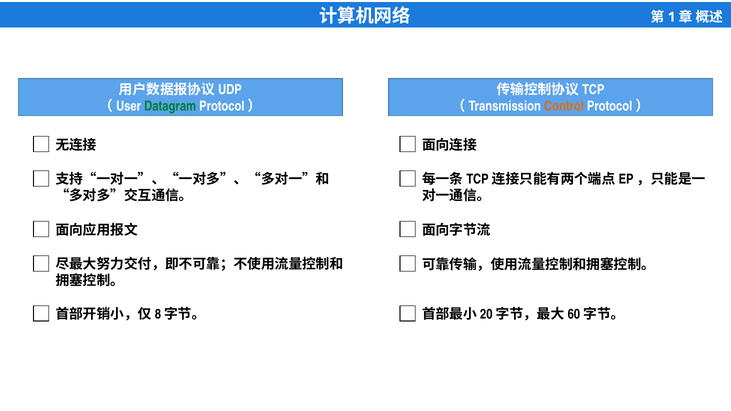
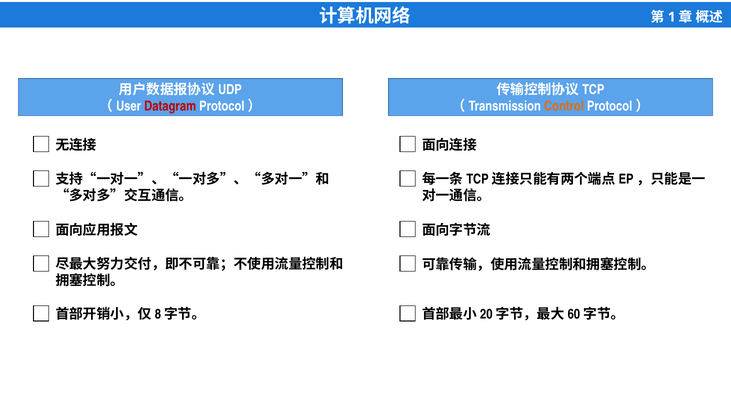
Datagram colour: green -> red (170, 106)
